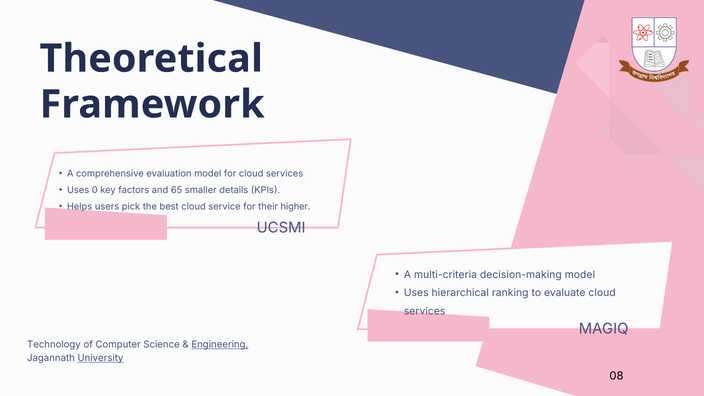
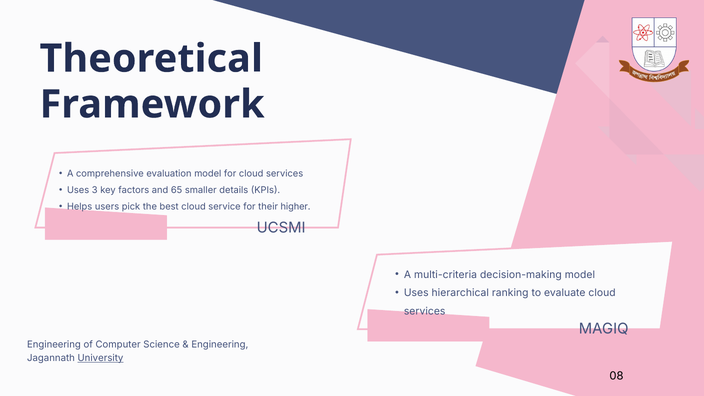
0: 0 -> 3 (95, 190)
Technology: Technology -> Engineering (54, 345)
Engineering underline: present -> none (220, 345)
